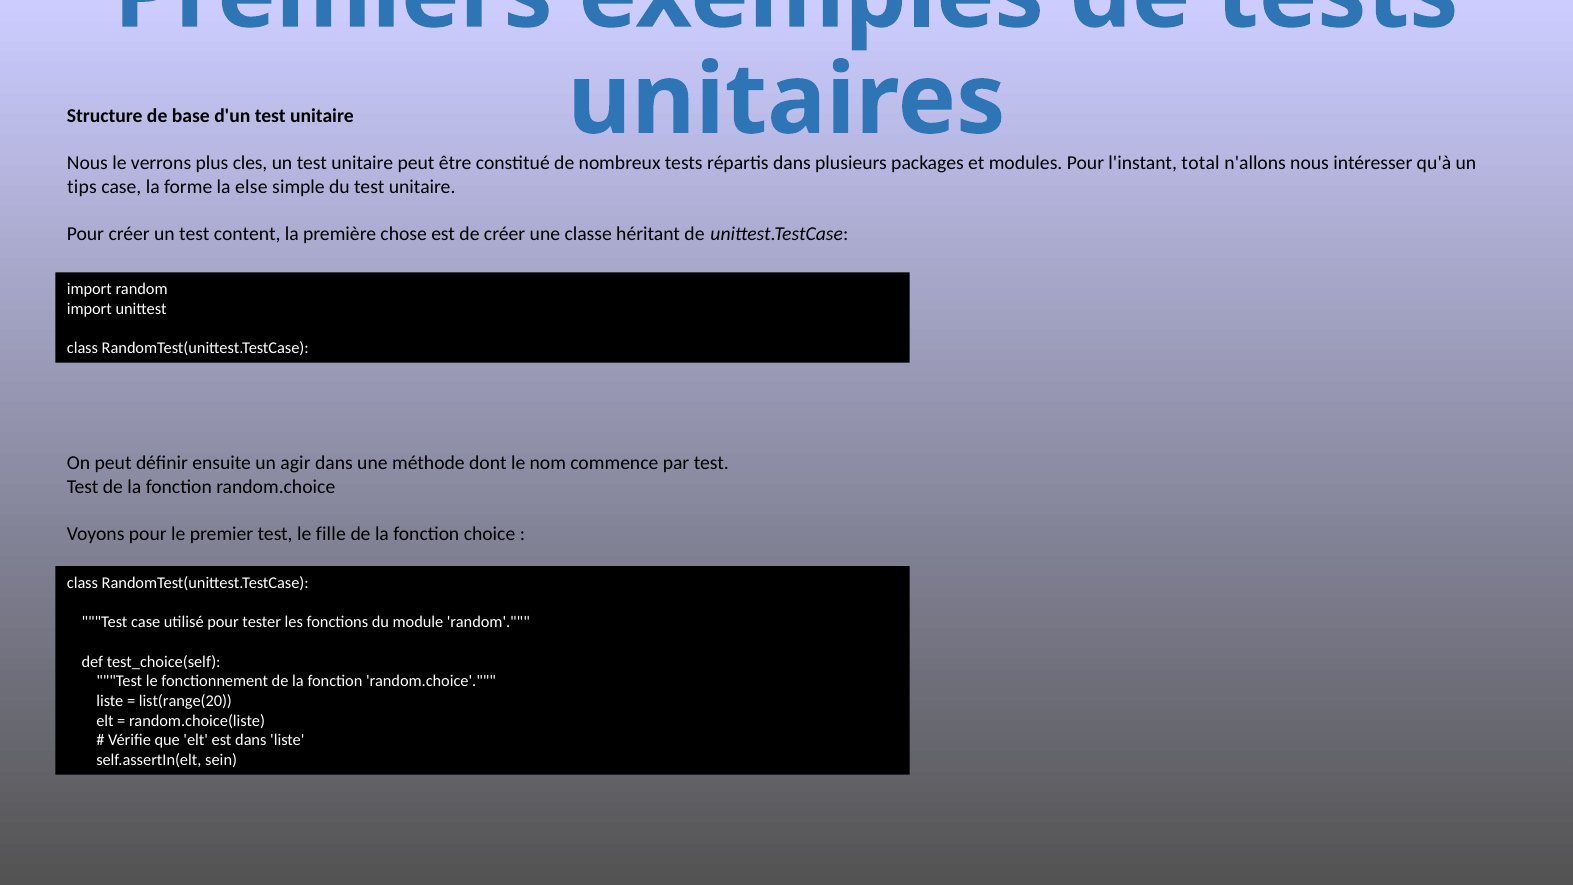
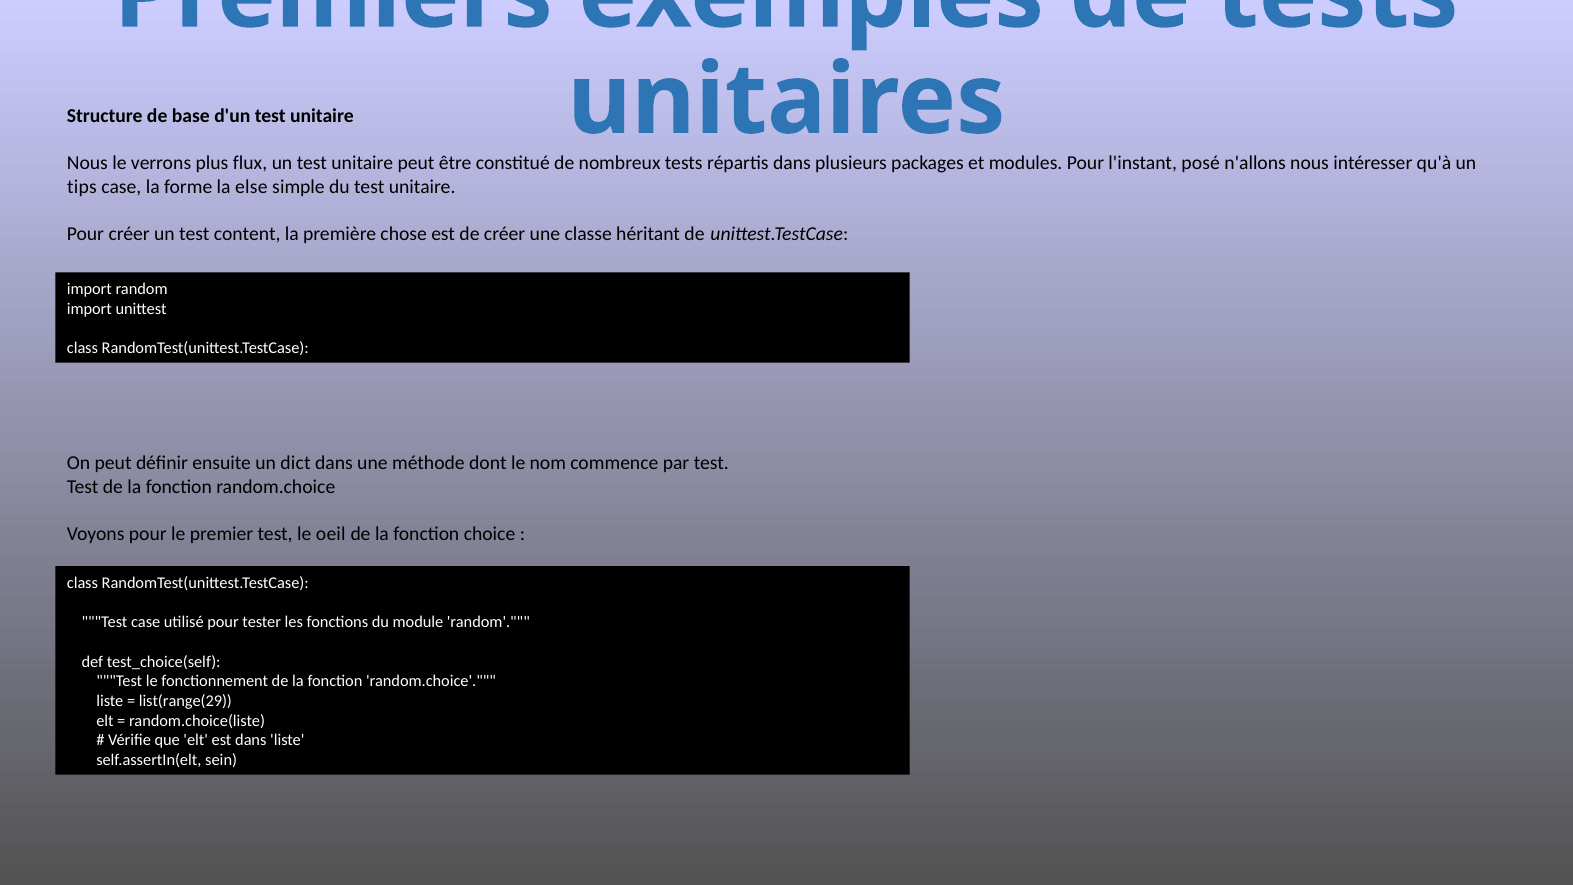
cles: cles -> flux (250, 163)
total: total -> posé (1201, 163)
agir: agir -> dict (296, 463)
fille: fille -> oeil (331, 534)
list(range(20: list(range(20 -> list(range(29 (185, 701)
